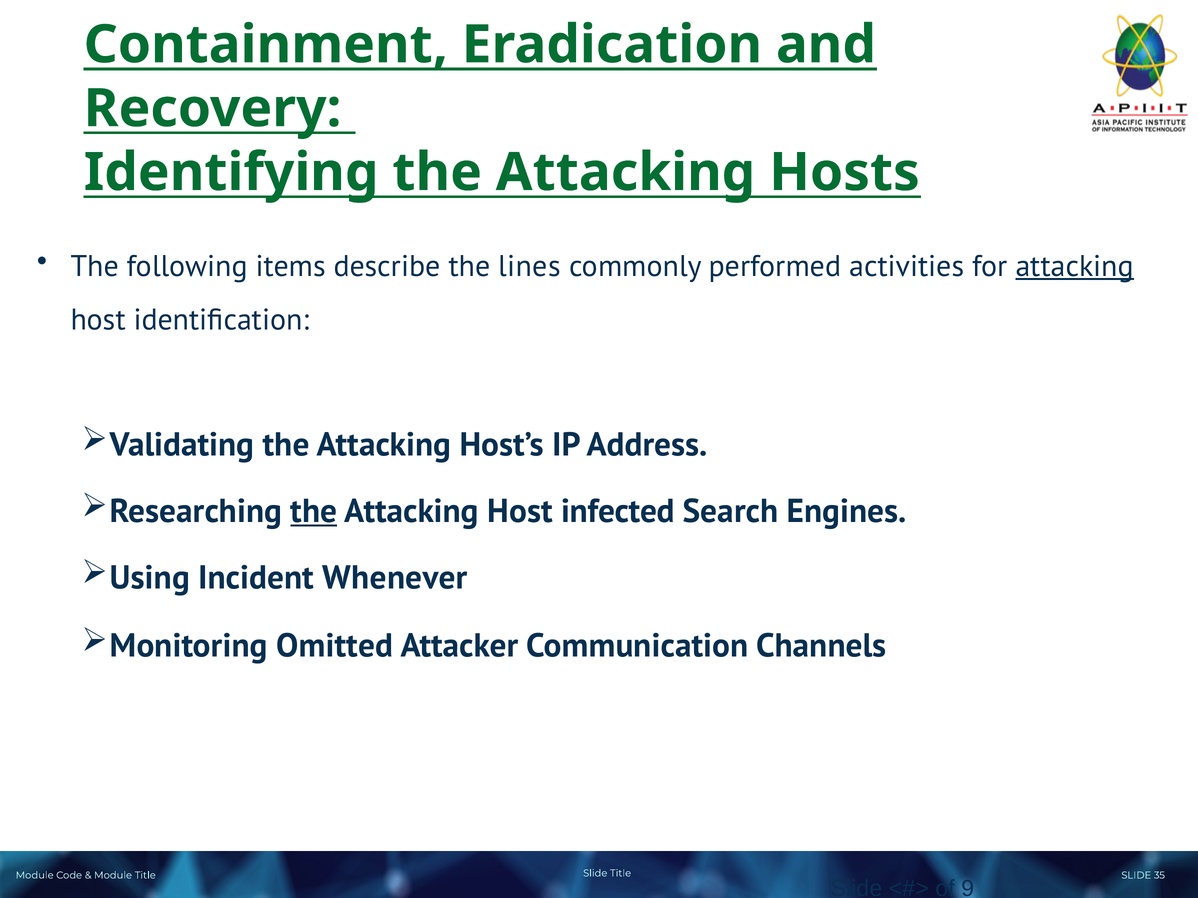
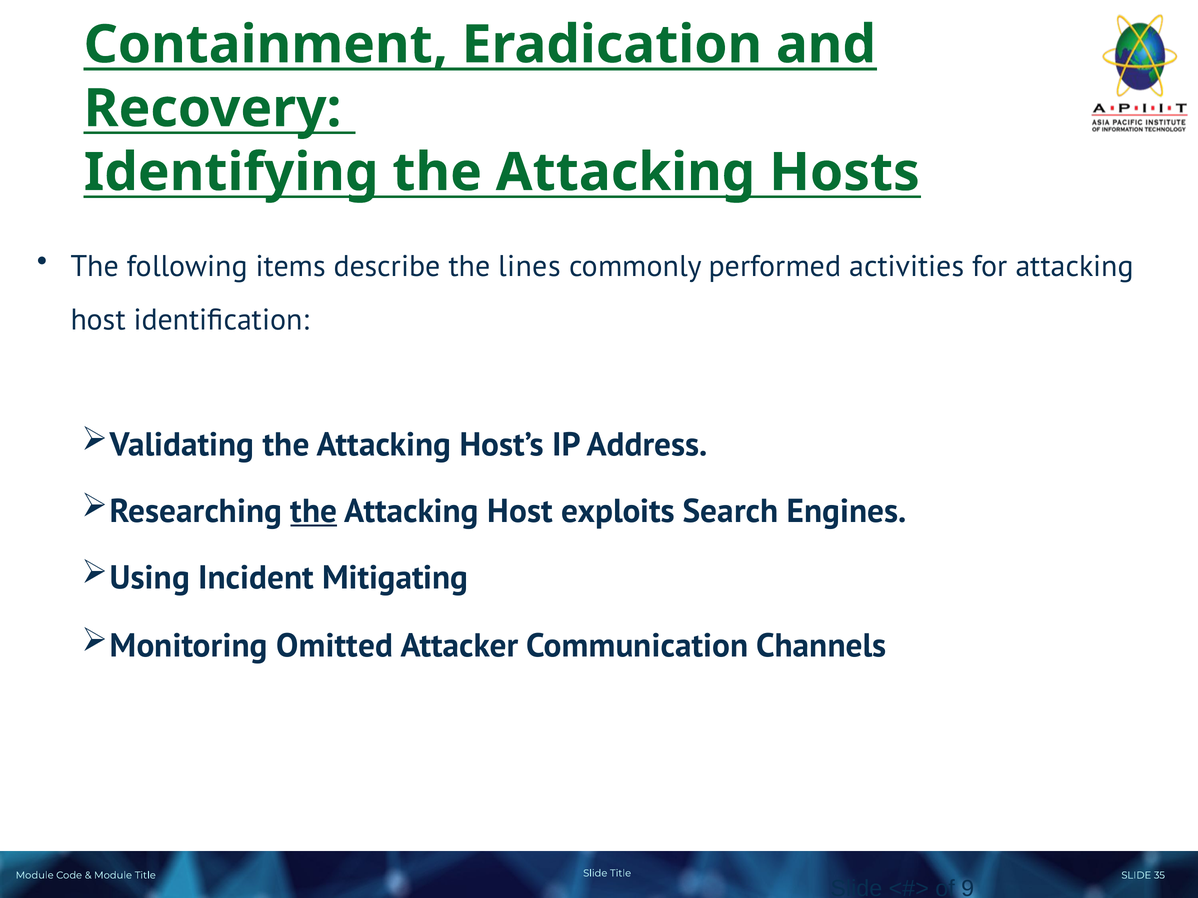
attacking underline: present -> none (1075, 266)
infected: infected -> exploits (618, 512)
Whenever: Whenever -> Mitigating (395, 578)
